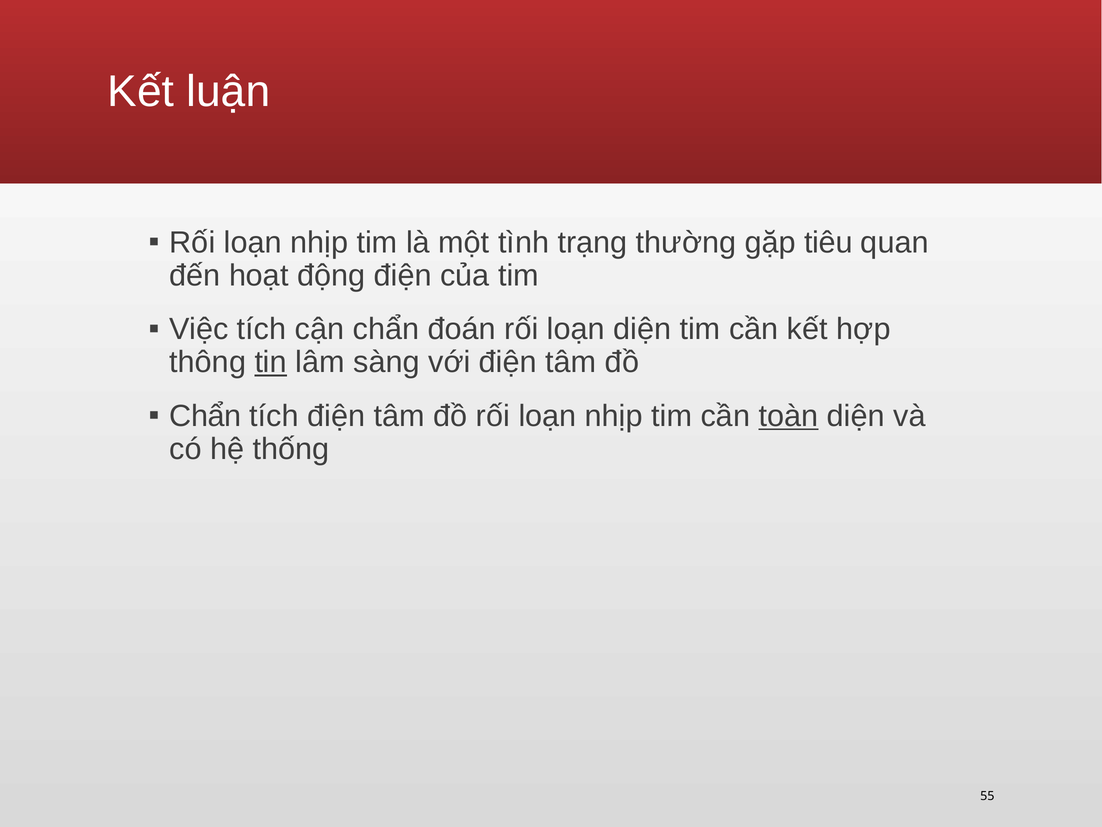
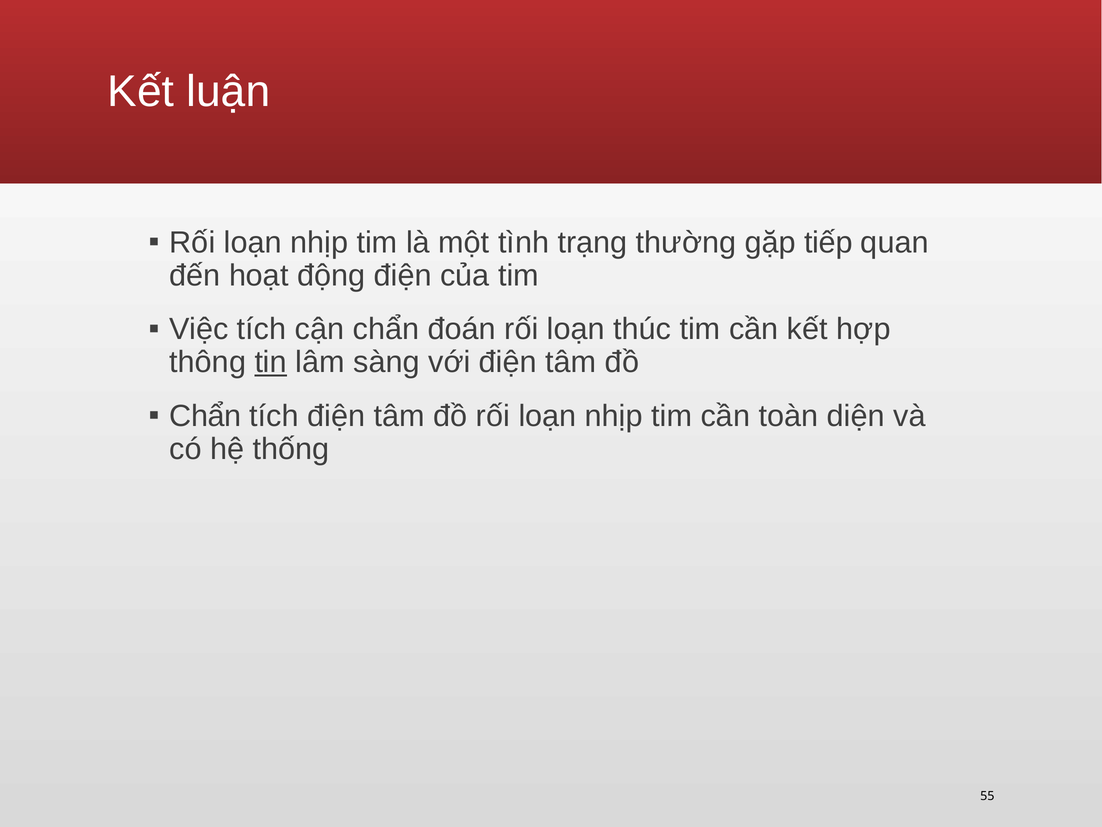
tiêu: tiêu -> tiếp (828, 242)
loạn diện: diện -> thúc (642, 329)
toàn underline: present -> none (788, 416)
